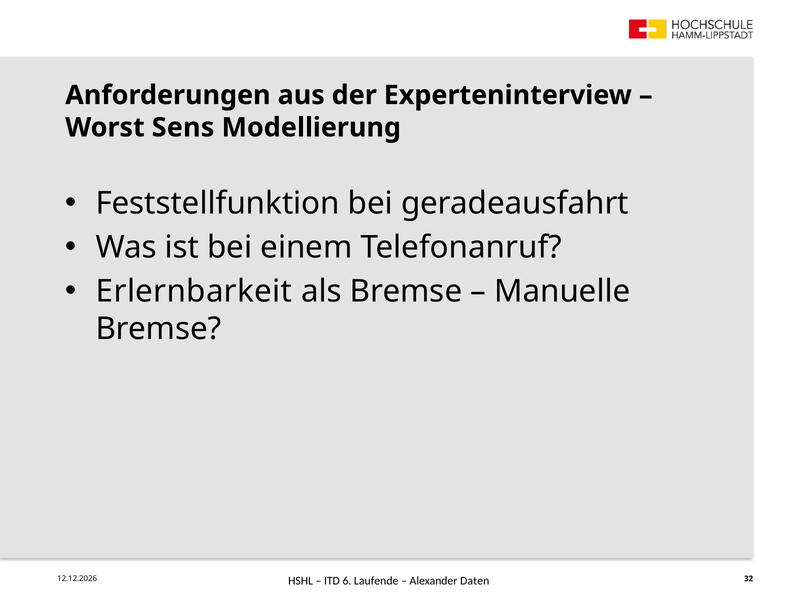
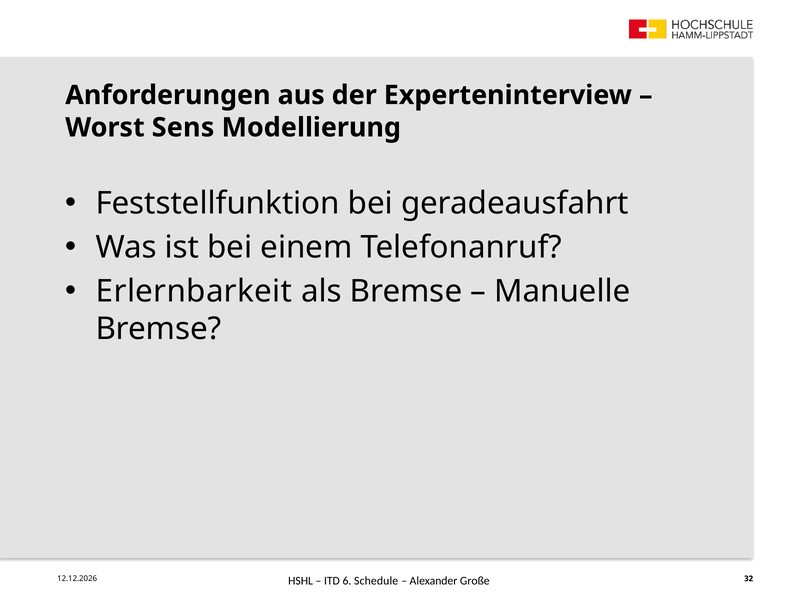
Laufende: Laufende -> Schedule (376, 580)
Daten: Daten -> Große (475, 580)
